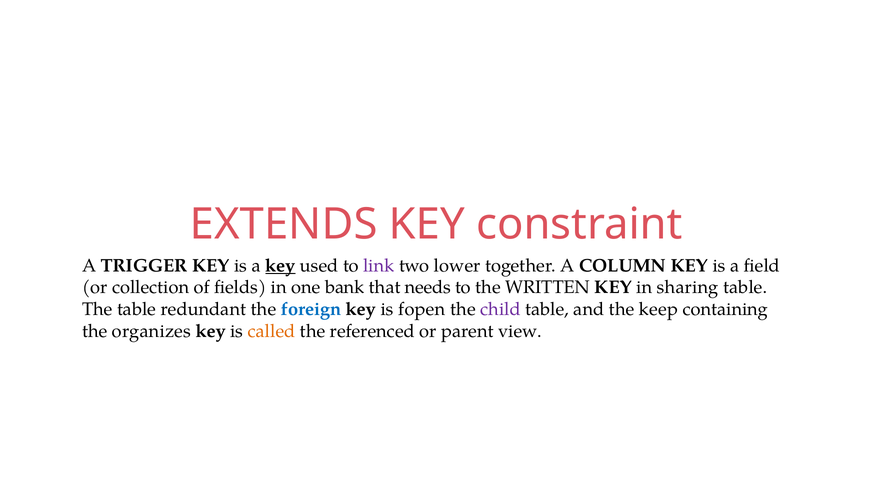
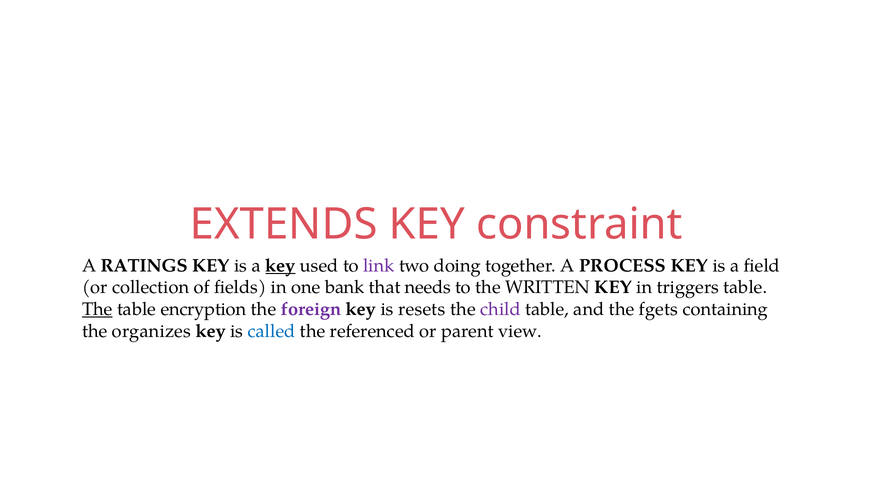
TRIGGER: TRIGGER -> RATINGS (144, 266)
lower: lower -> doing (457, 266)
COLUMN: COLUMN -> PROCESS (623, 266)
sharing: sharing -> triggers (688, 287)
The underline: none -> present (97, 309)
redundant: redundant -> encryption (203, 309)
foreign colour: blue -> purple (311, 309)
fopen: fopen -> resets (422, 309)
keep: keep -> fgets (658, 309)
called colour: orange -> blue (272, 331)
